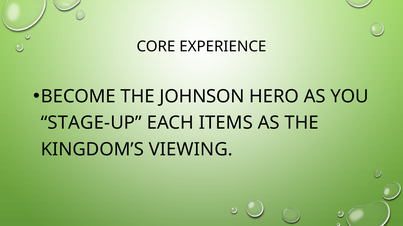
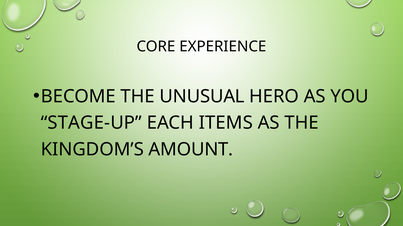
JOHNSON: JOHNSON -> UNUSUAL (202, 97)
VIEWING: VIEWING -> AMOUNT (191, 150)
